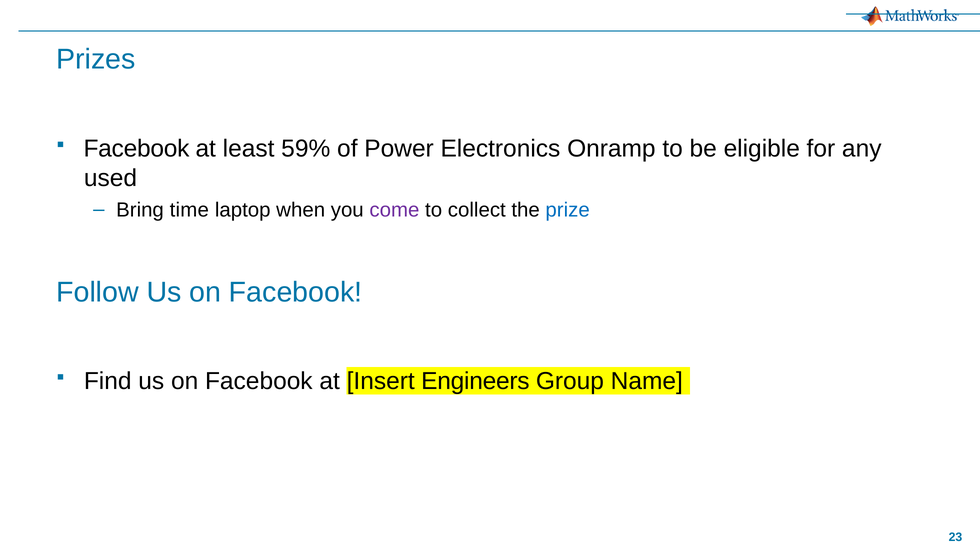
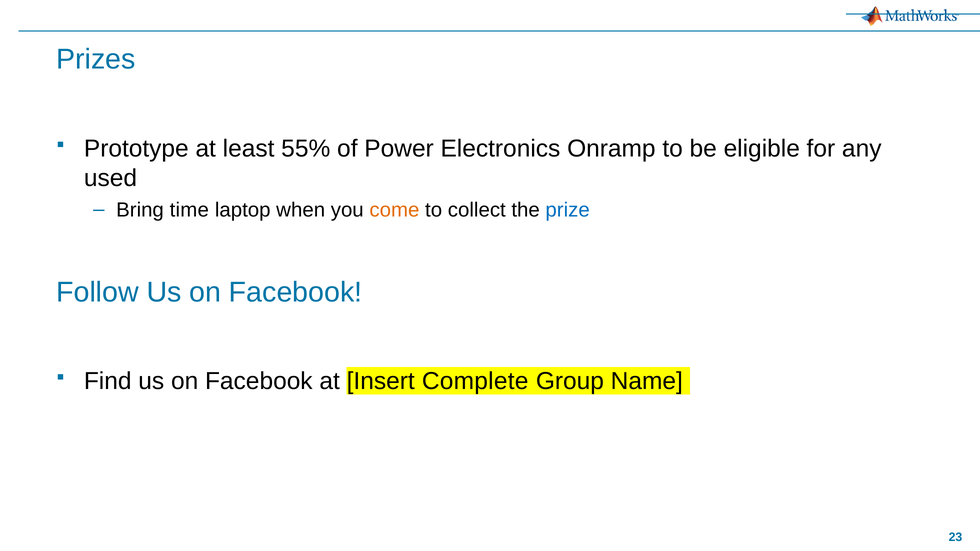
Facebook: Facebook -> Prototype (136, 149)
59%: 59% -> 55% (306, 149)
come colour: purple -> orange (394, 210)
Engineers: Engineers -> Complete (475, 381)
